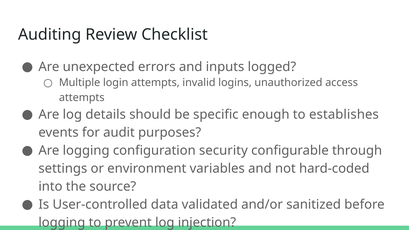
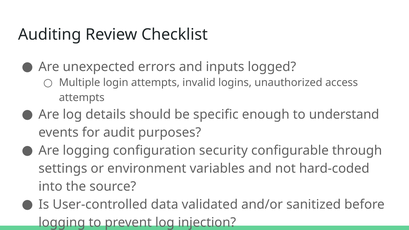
establishes: establishes -> understand (344, 114)
